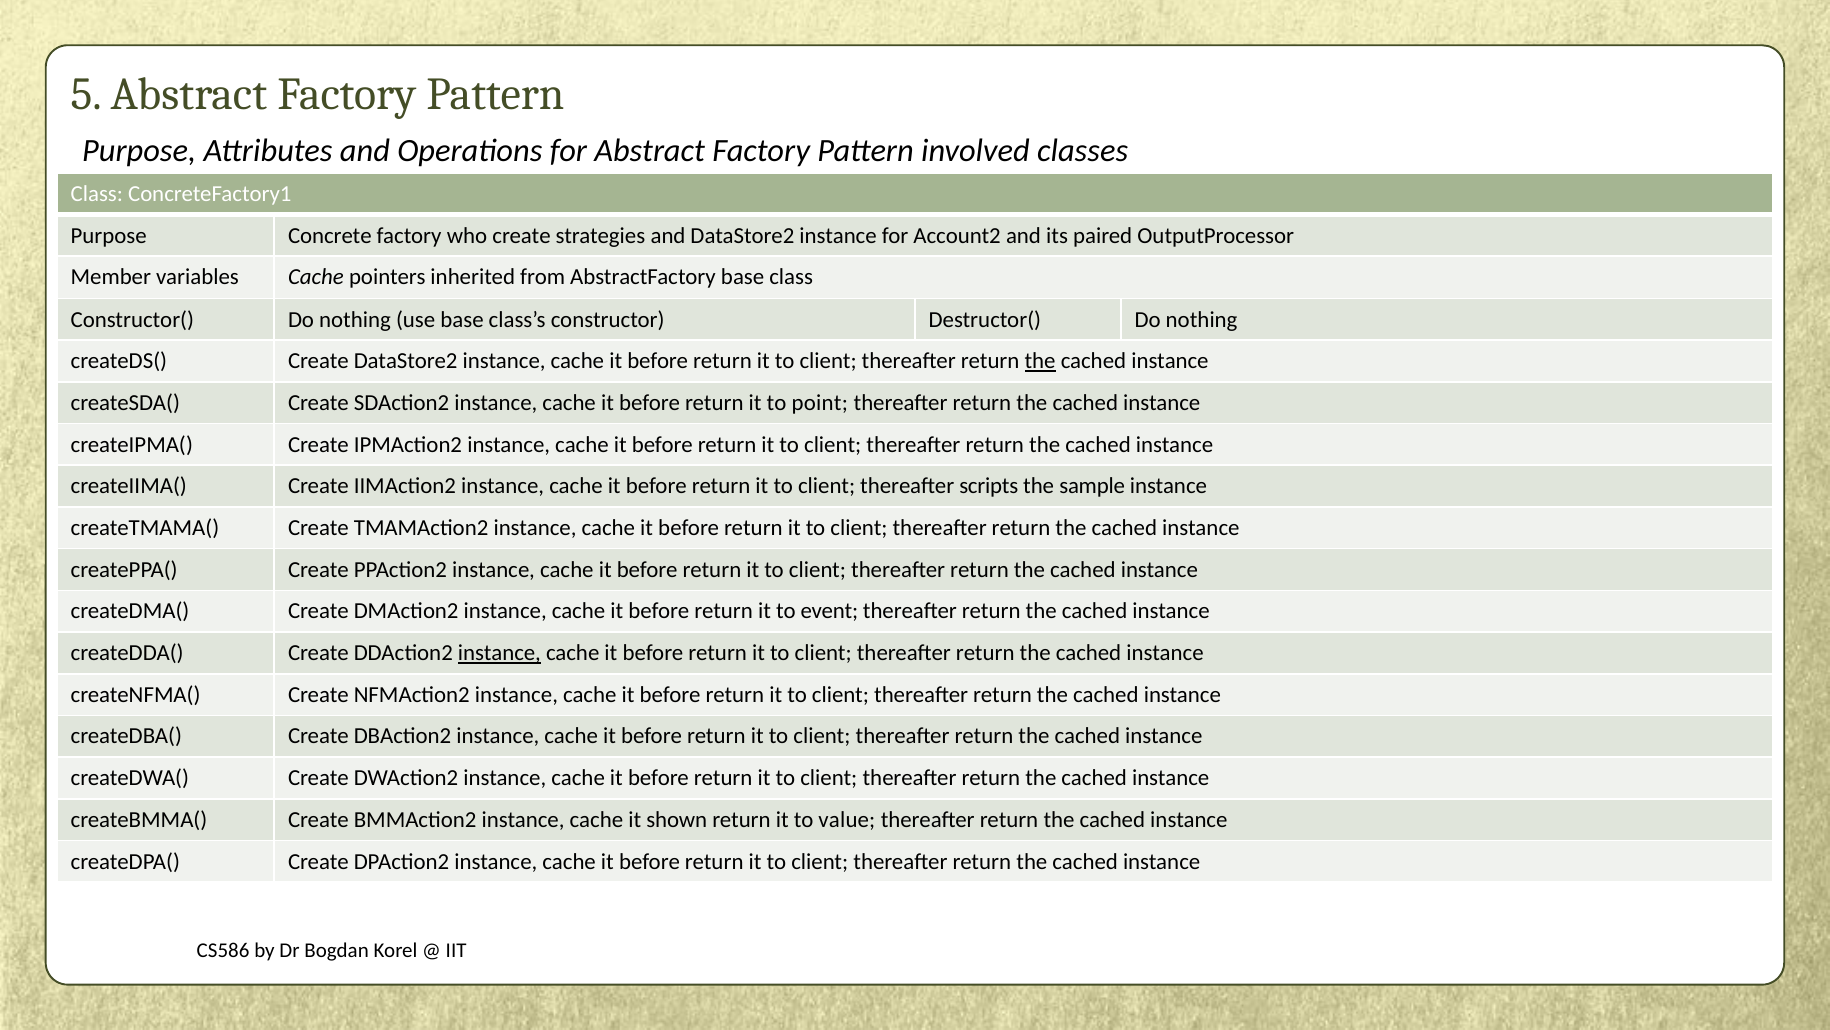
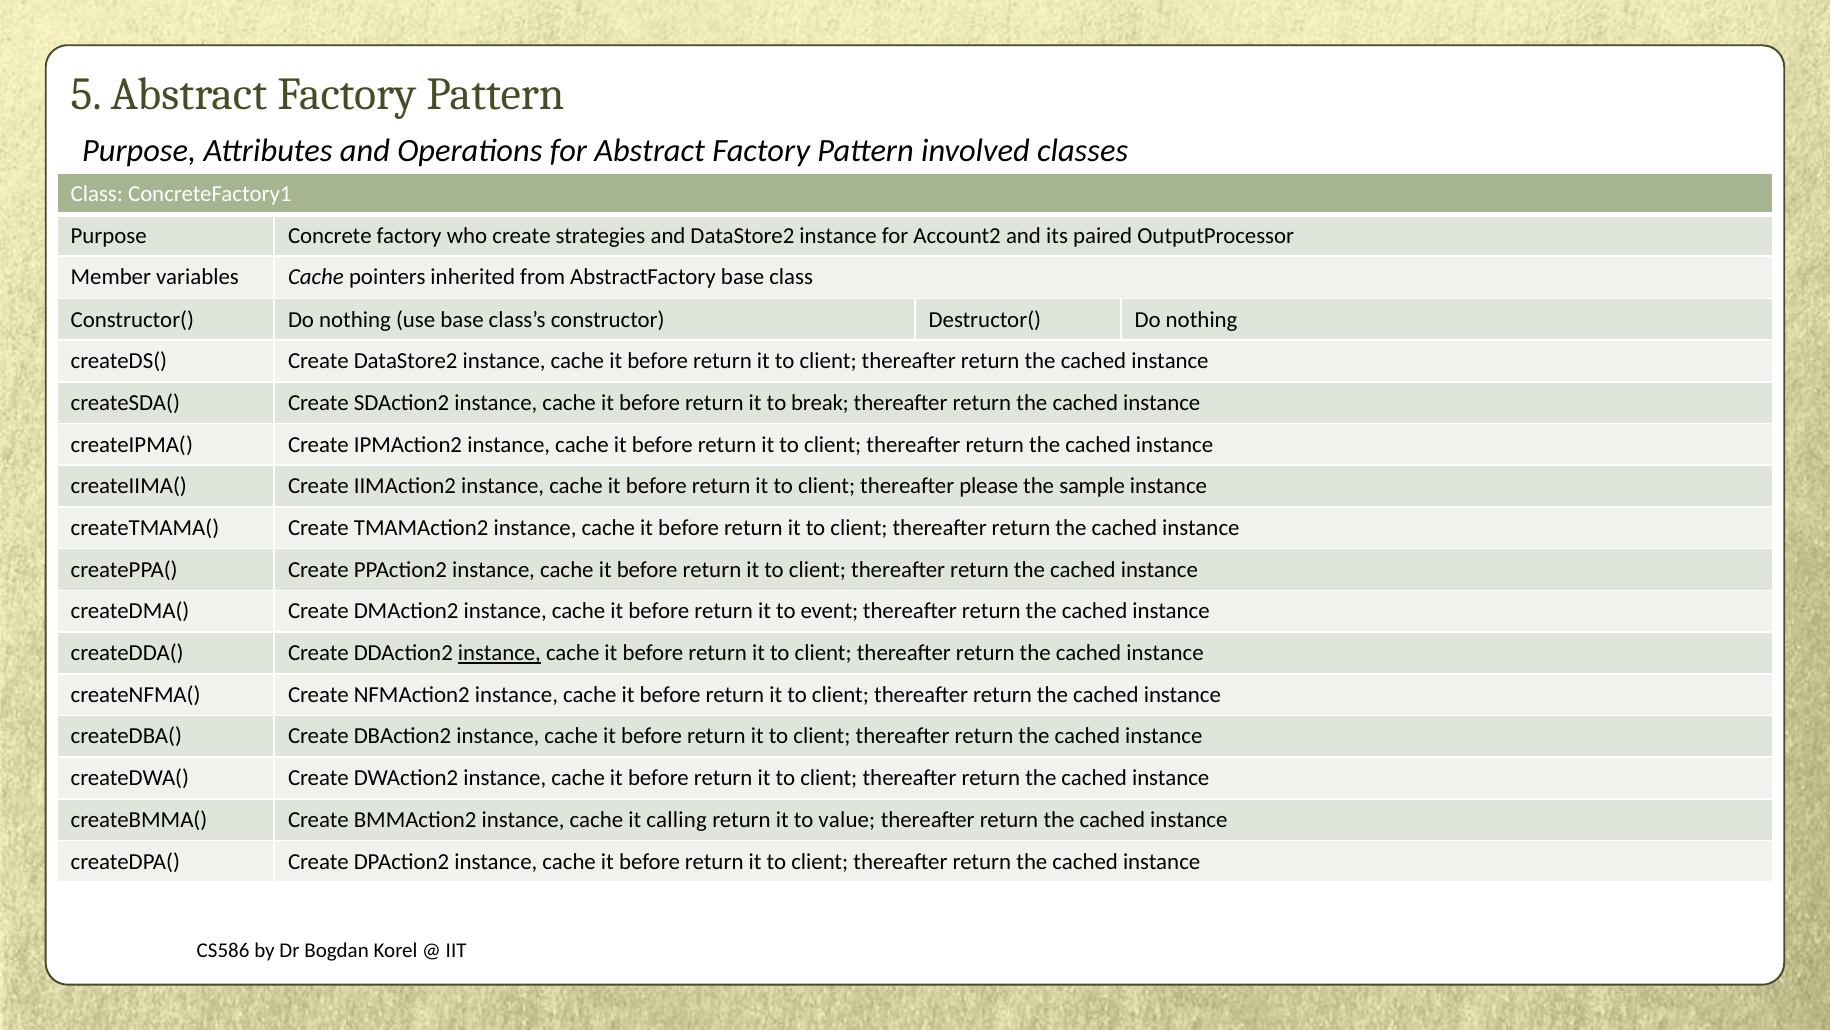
the underline: present -> none (1040, 361)
point: point -> break (820, 403)
scripts: scripts -> please (989, 486)
shown: shown -> calling (677, 820)
